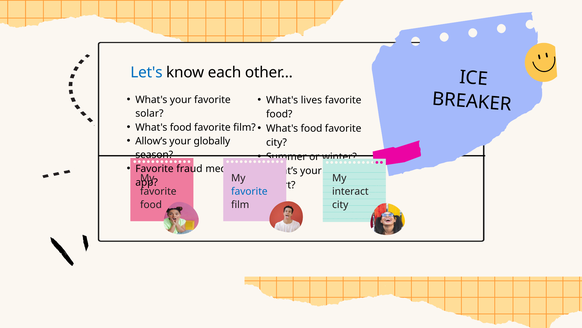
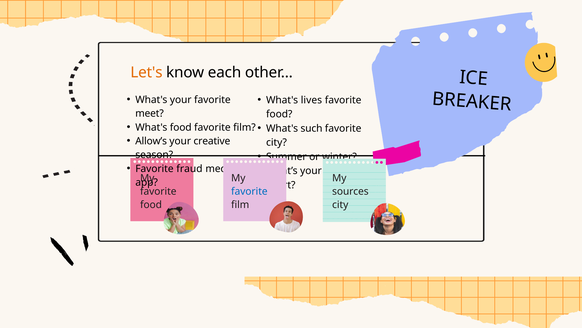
Let's colour: blue -> orange (146, 72)
solar: solar -> meet (150, 113)
food: food -> such (312, 128)
globally: globally -> creative (212, 141)
interact: interact -> sources (350, 191)
